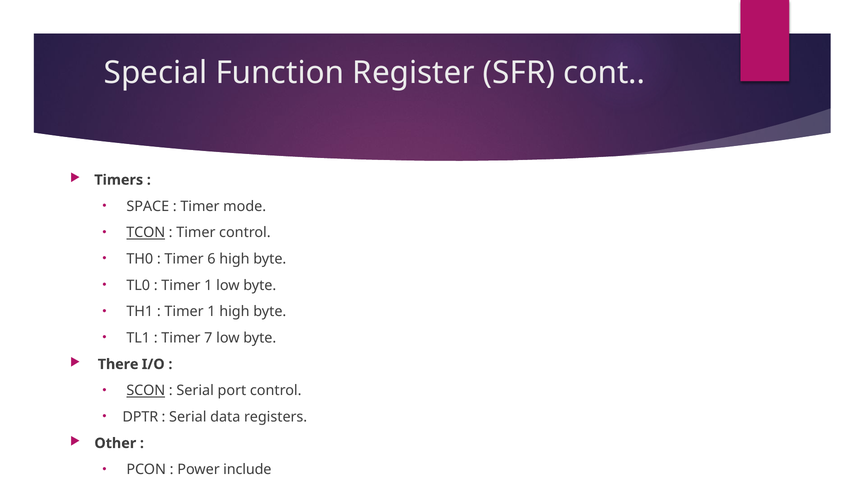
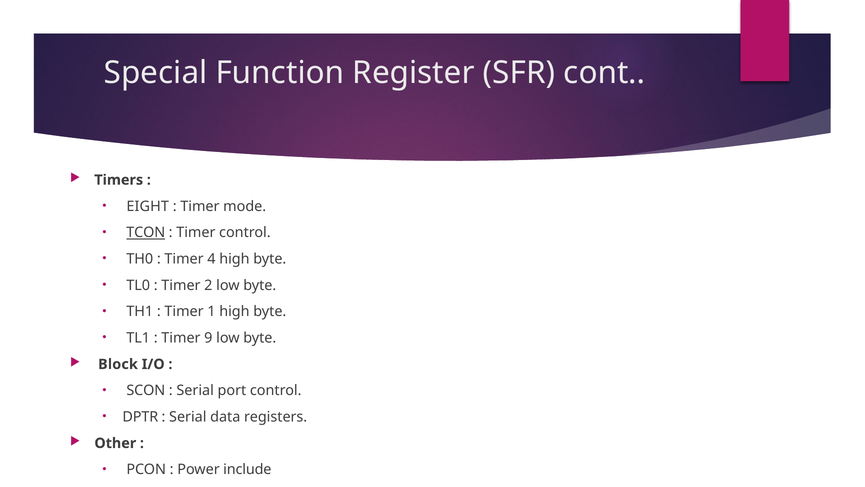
SPACE: SPACE -> EIGHT (148, 206)
6: 6 -> 4 (211, 259)
1: 1 -> 2 (208, 285)
7: 7 -> 9 (208, 338)
There: There -> Block (118, 364)
SCON underline: present -> none (146, 390)
